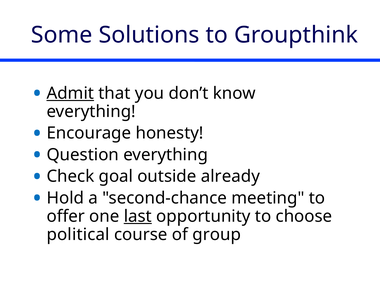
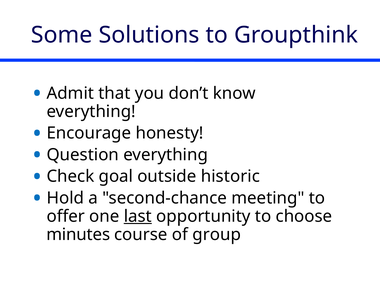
Admit underline: present -> none (70, 93)
already: already -> historic (230, 176)
political: political -> minutes (78, 235)
